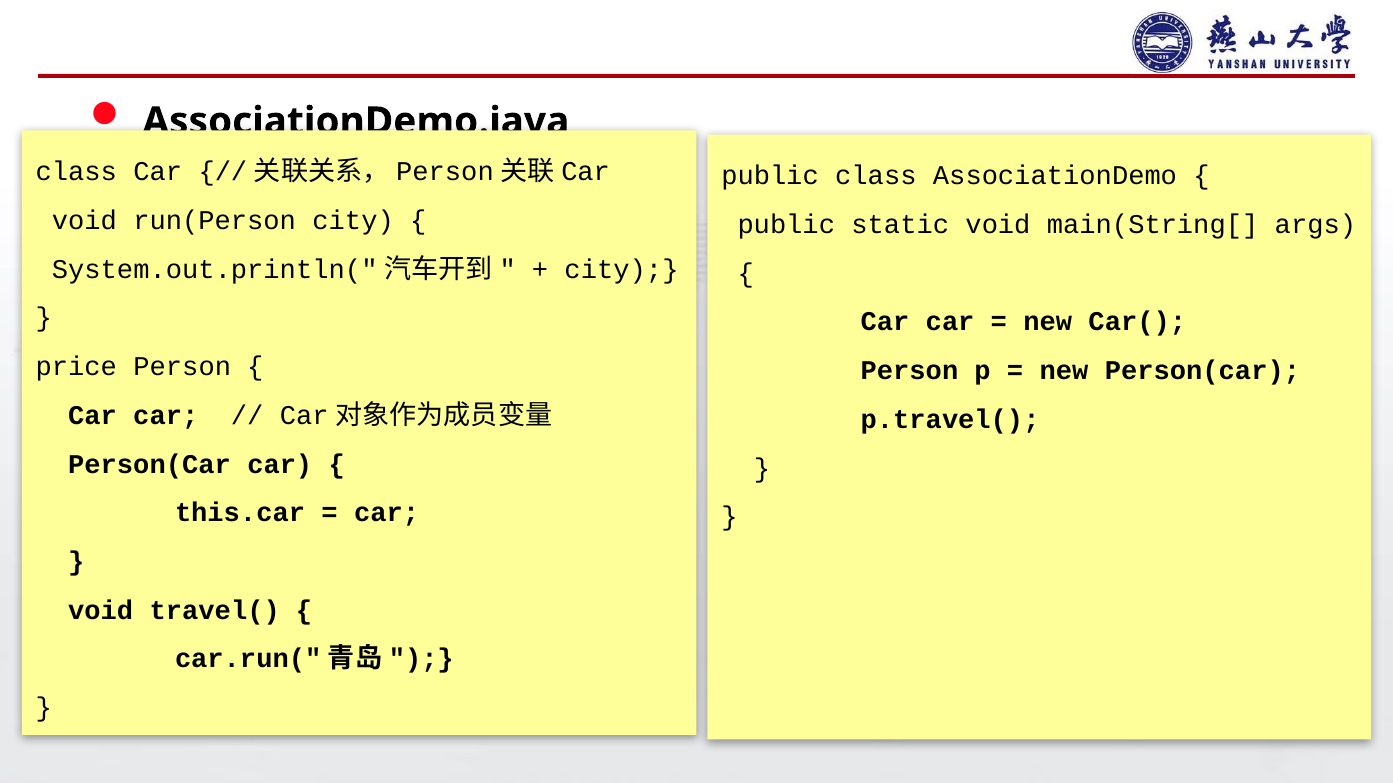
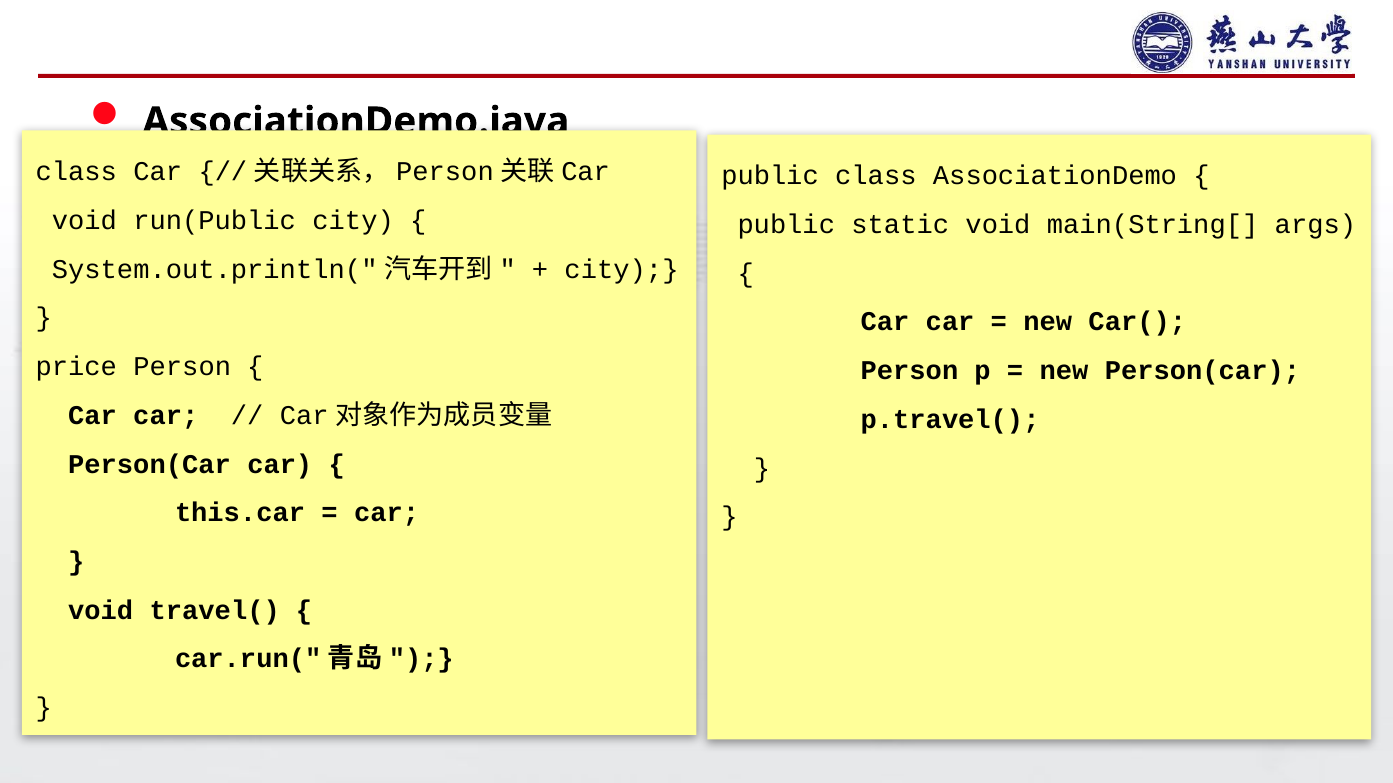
run(Person: run(Person -> run(Public (215, 221)
